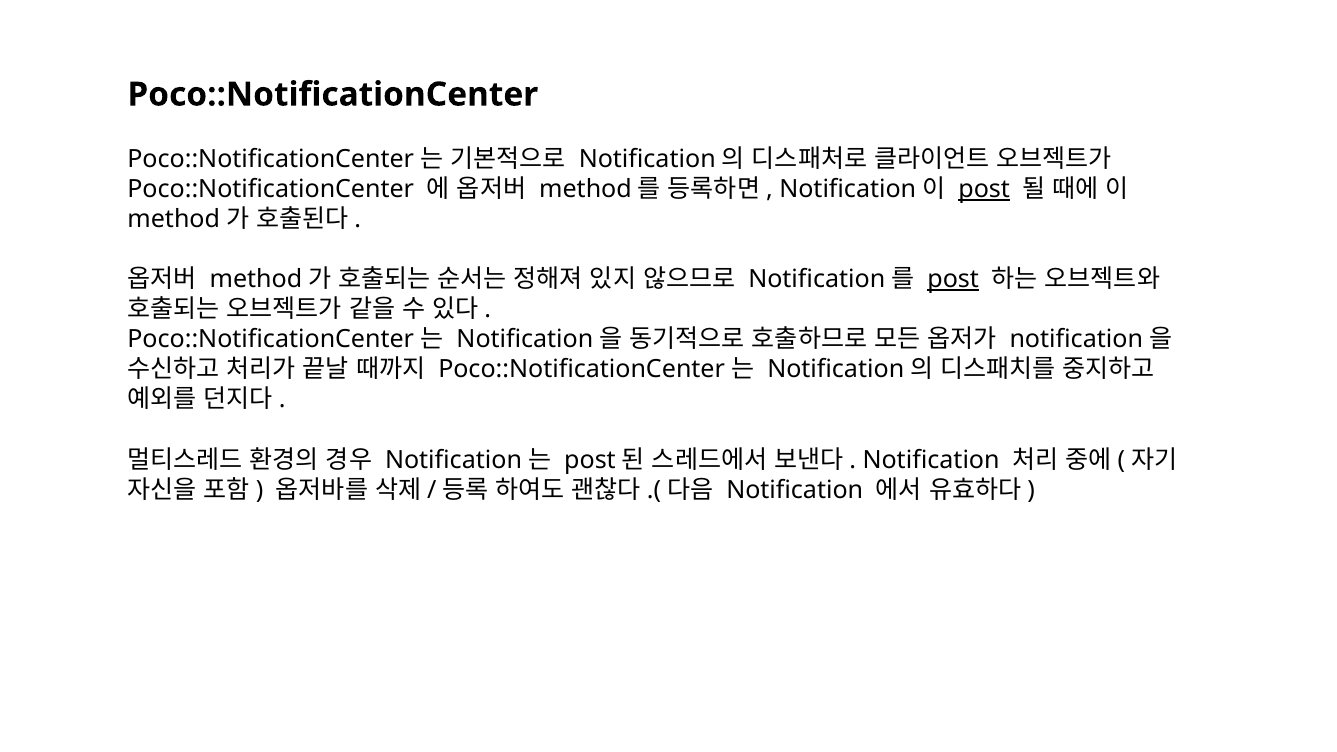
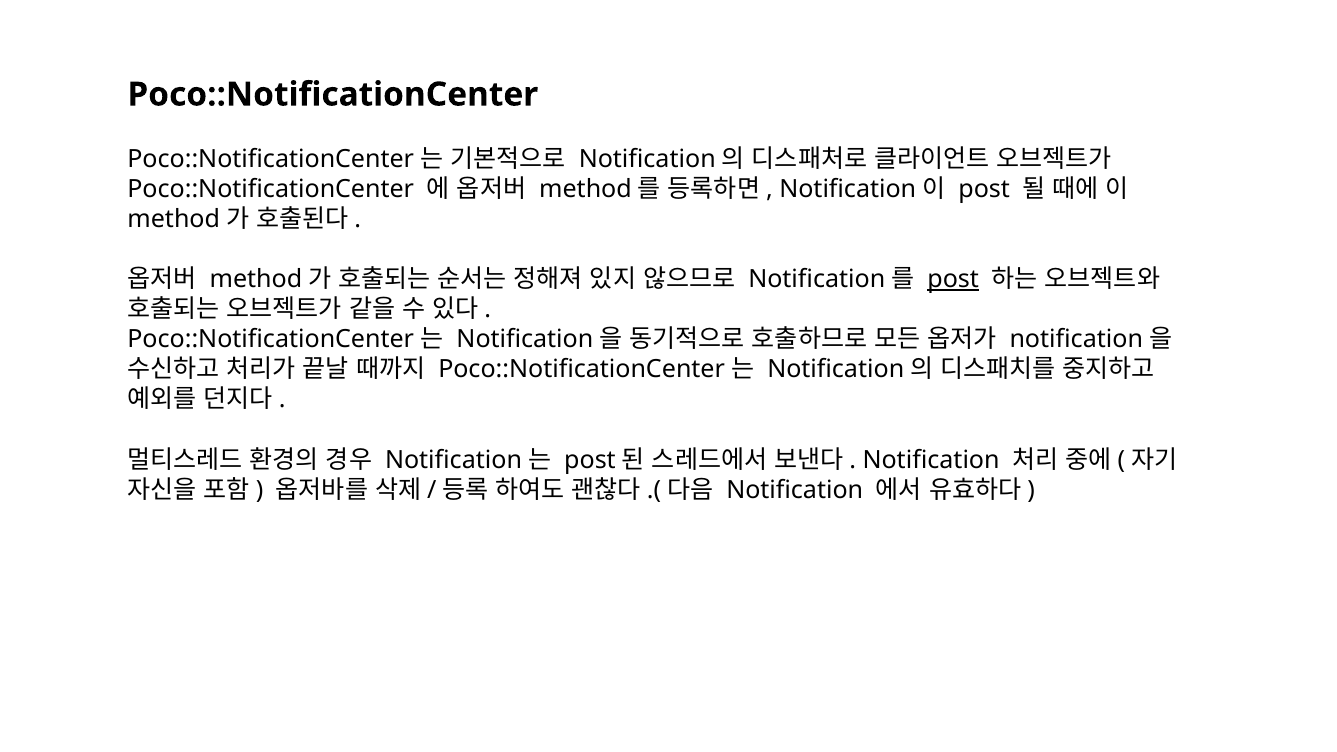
post underline: present -> none (984, 189)
